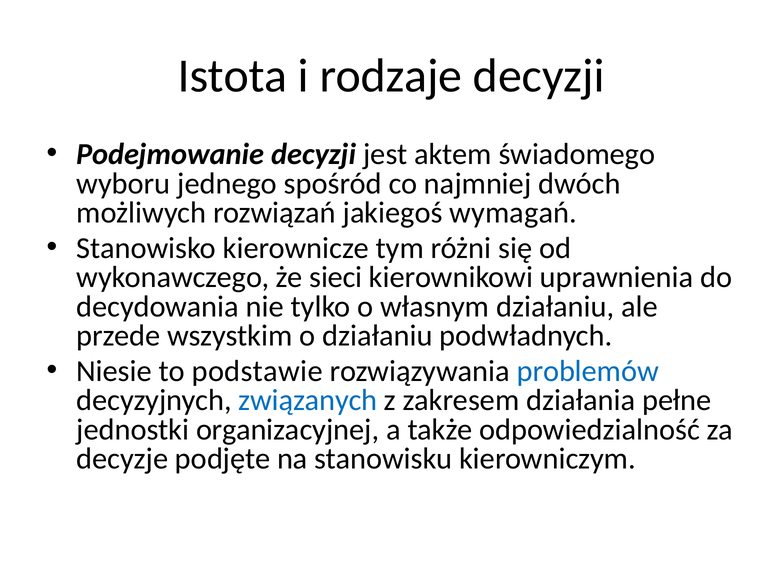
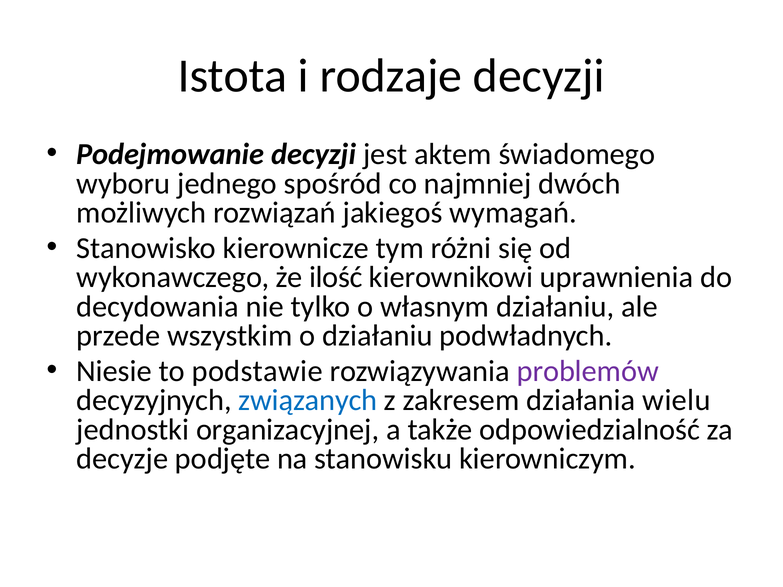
sieci: sieci -> ilość (336, 277)
problemów colour: blue -> purple (588, 371)
pełne: pełne -> wielu (676, 401)
